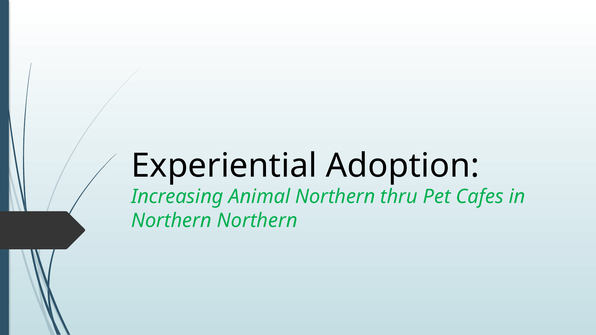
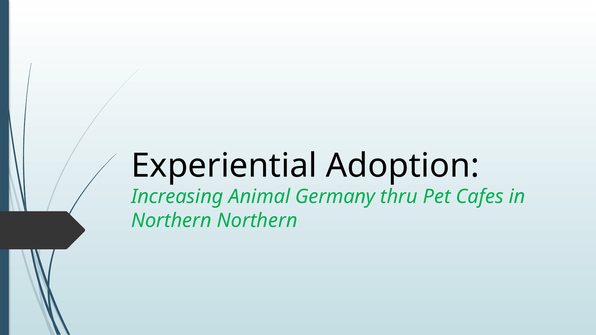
Animal Northern: Northern -> Germany (335, 197)
